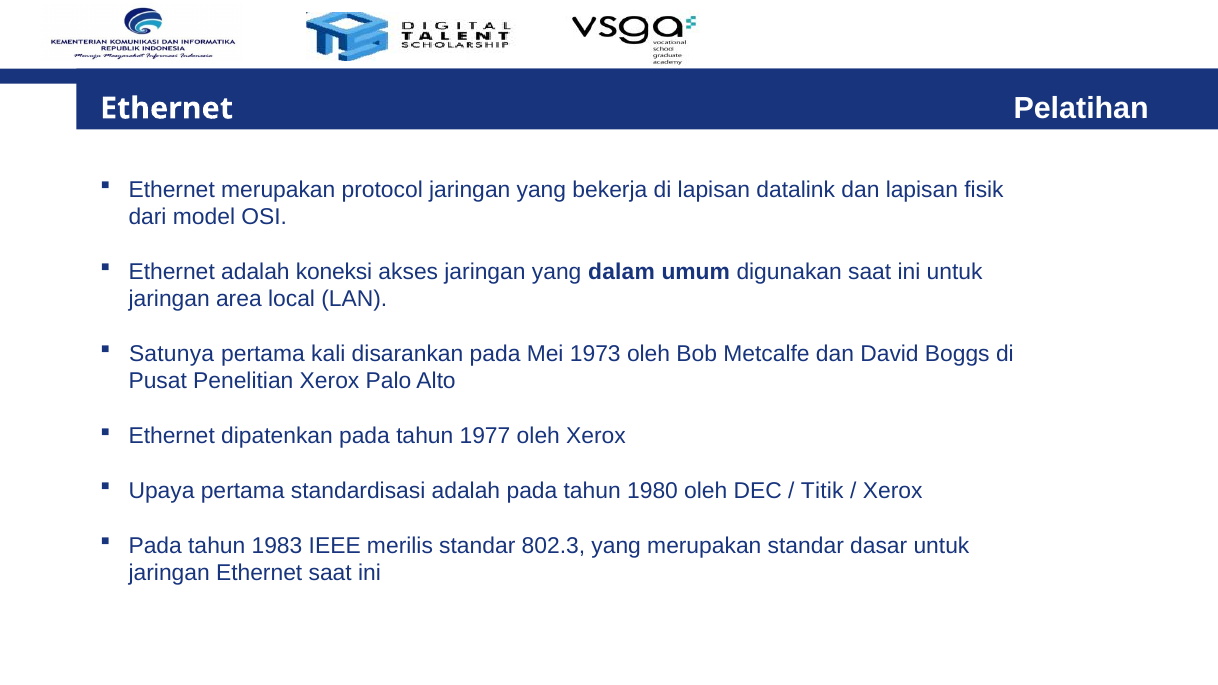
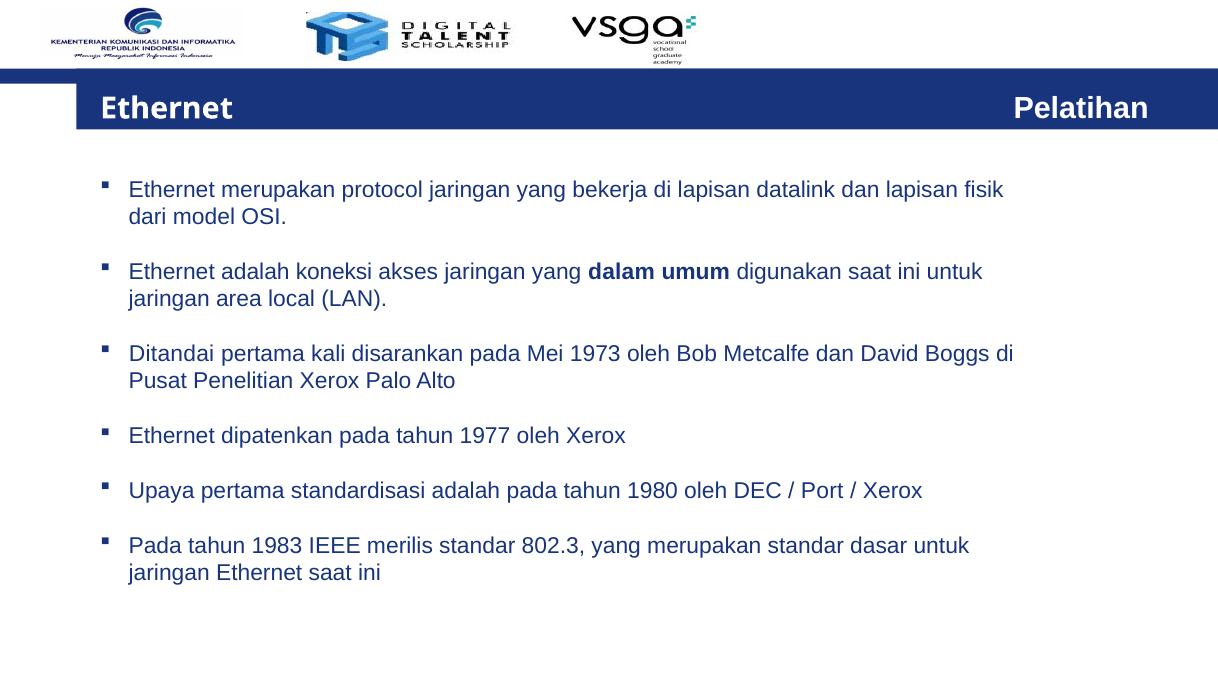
Satunya: Satunya -> Ditandai (172, 354)
Titik: Titik -> Port (822, 491)
